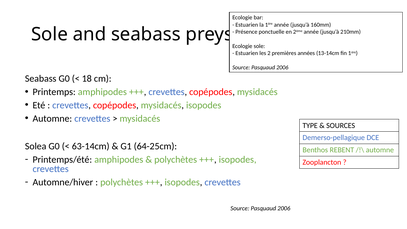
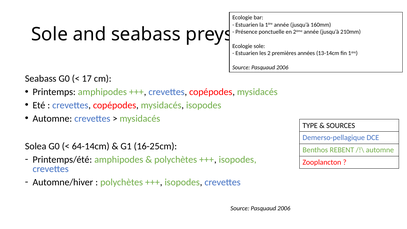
18: 18 -> 17 (87, 79)
63-14cm: 63-14cm -> 64-14cm (91, 146)
64-25cm: 64-25cm -> 16-25cm (155, 146)
